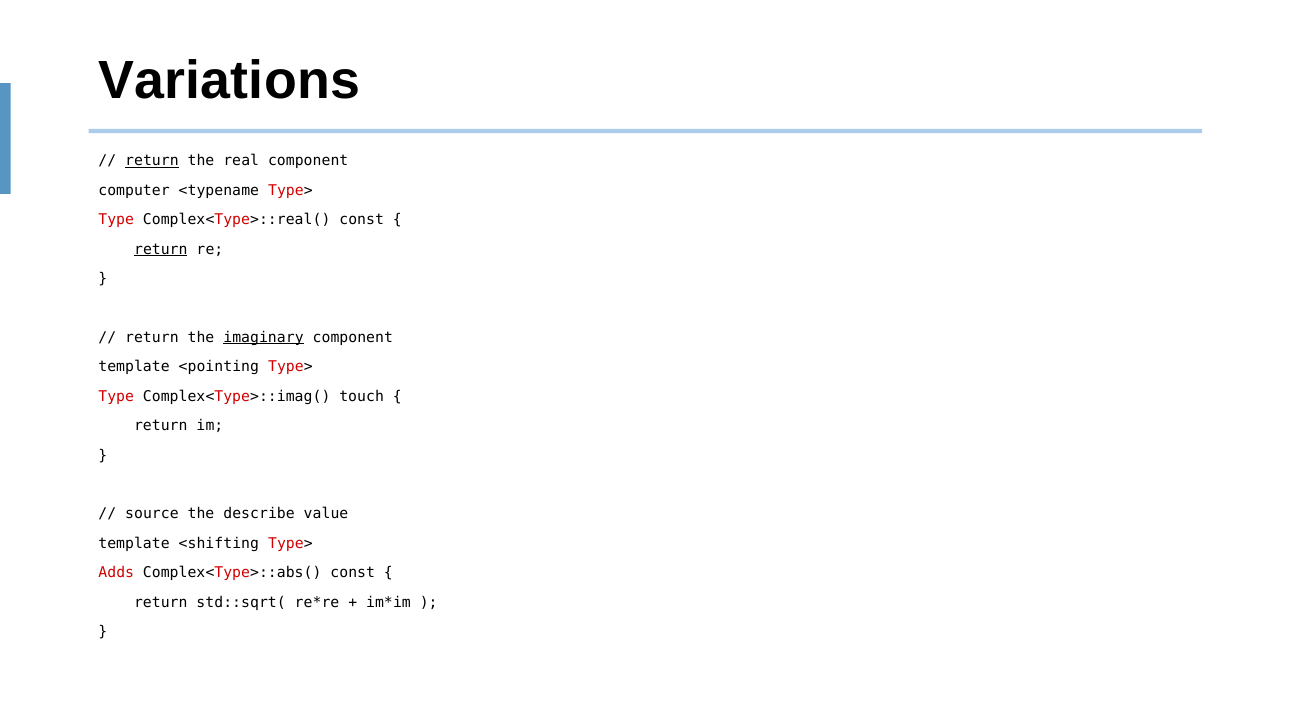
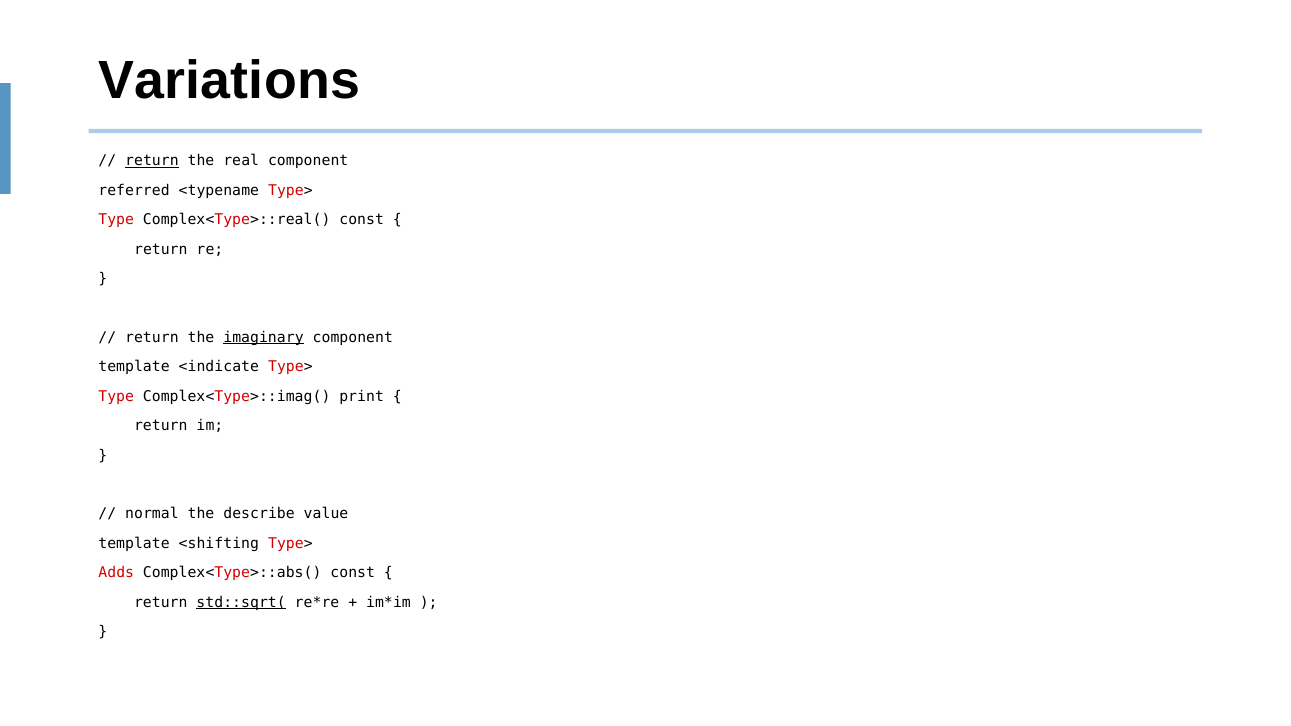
computer: computer -> referred (134, 190)
return underline: present -> none (161, 249)
<pointing: <pointing -> <indicate (219, 367)
touch: touch -> print (362, 396)
source: source -> normal (152, 514)
std::sqrt( underline: none -> present (241, 602)
